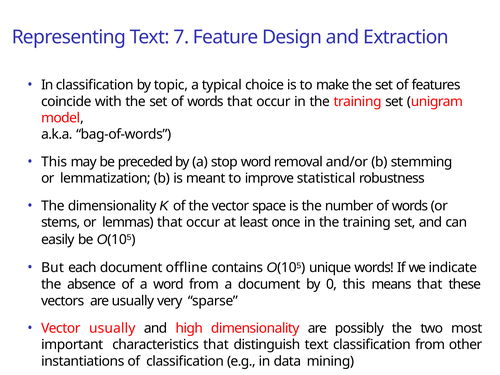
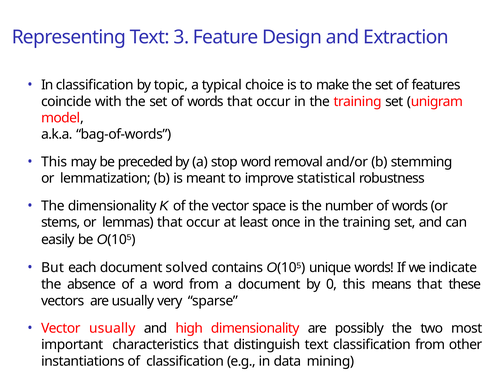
7: 7 -> 3 (181, 37)
offline: offline -> solved (187, 268)
